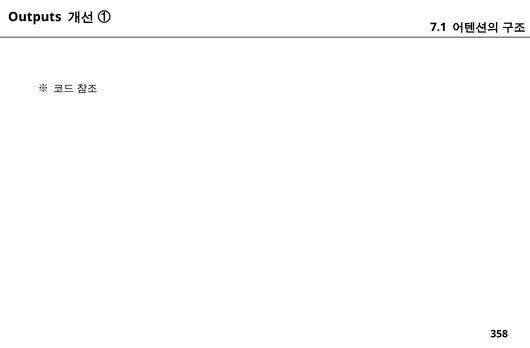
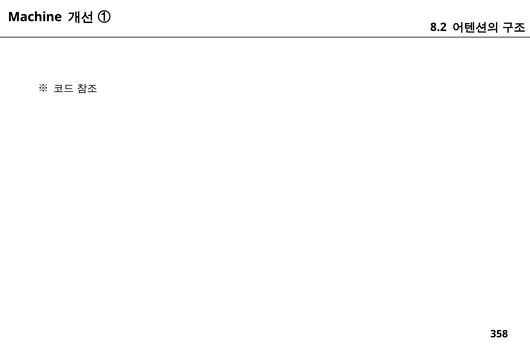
Outputs: Outputs -> Machine (35, 17)
7.1: 7.1 -> 8.2 (438, 27)
